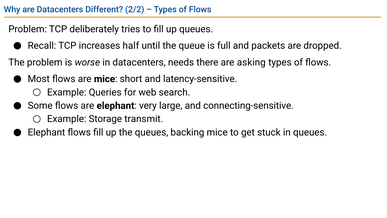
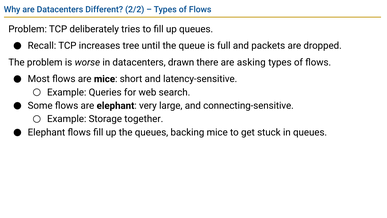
half: half -> tree (131, 46)
needs: needs -> drawn (181, 62)
transmit: transmit -> together (144, 119)
